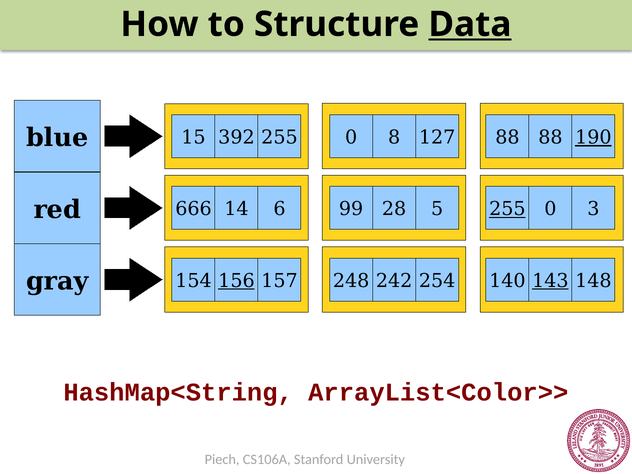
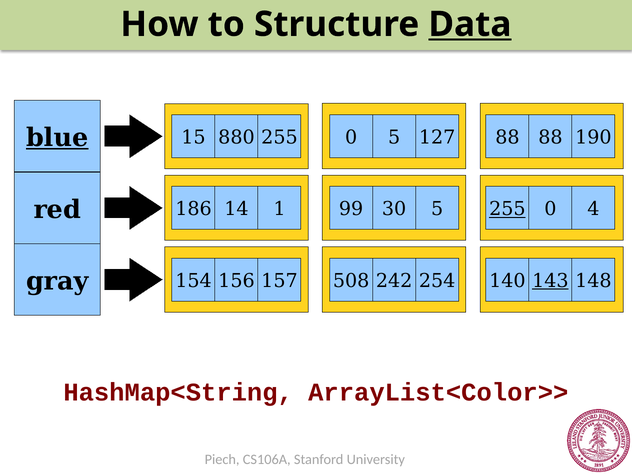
blue underline: none -> present (57, 138)
392: 392 -> 880 (236, 137)
0 8: 8 -> 5 (394, 137)
190 underline: present -> none (593, 137)
666: 666 -> 186 (193, 209)
6: 6 -> 1 (279, 209)
28: 28 -> 30 (394, 209)
3: 3 -> 4 (593, 209)
156 underline: present -> none (236, 281)
248: 248 -> 508 (351, 281)
